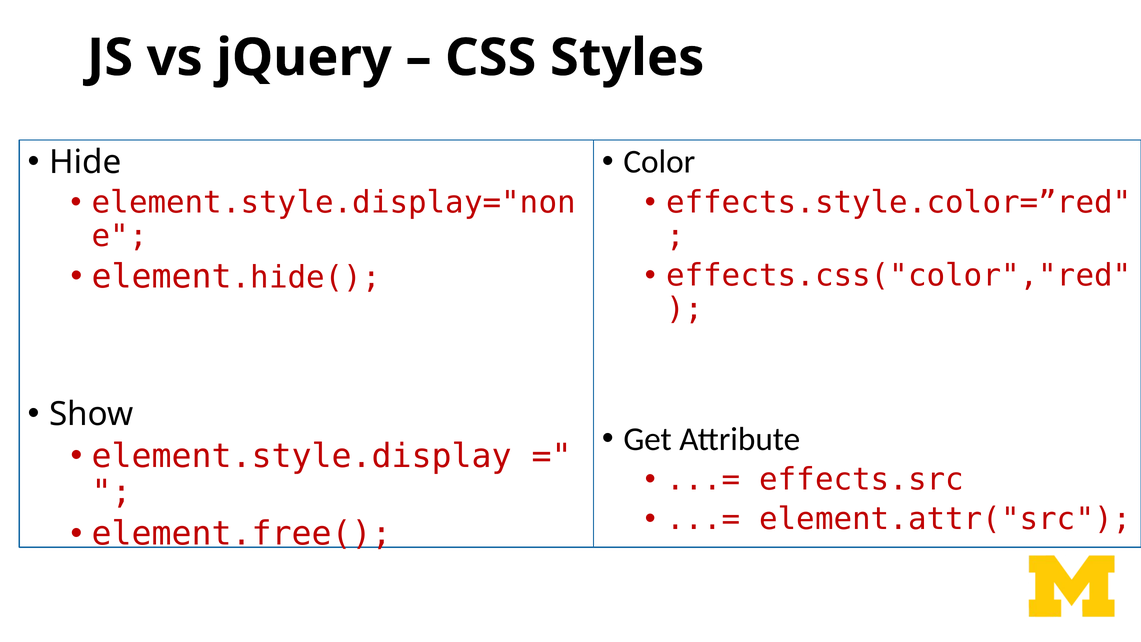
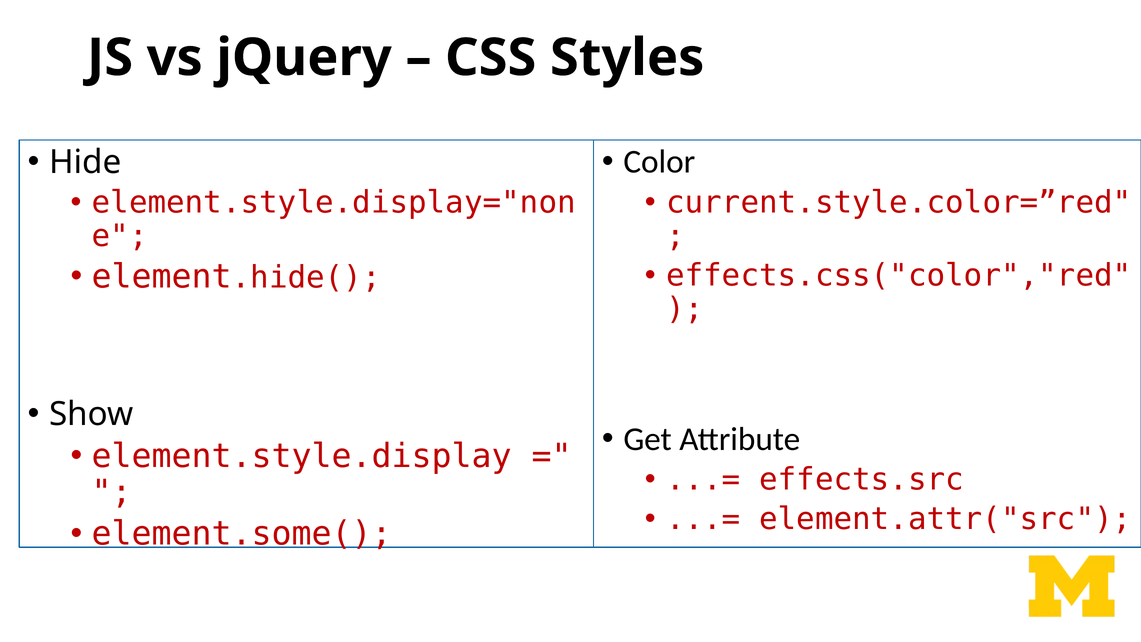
effects.style.color=”red: effects.style.color=”red -> current.style.color=”red (899, 203)
element.free(: element.free( -> element.some( (242, 534)
